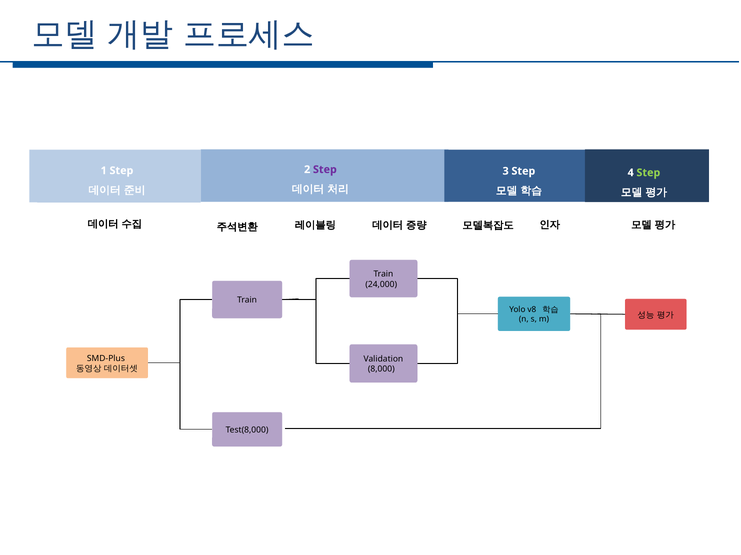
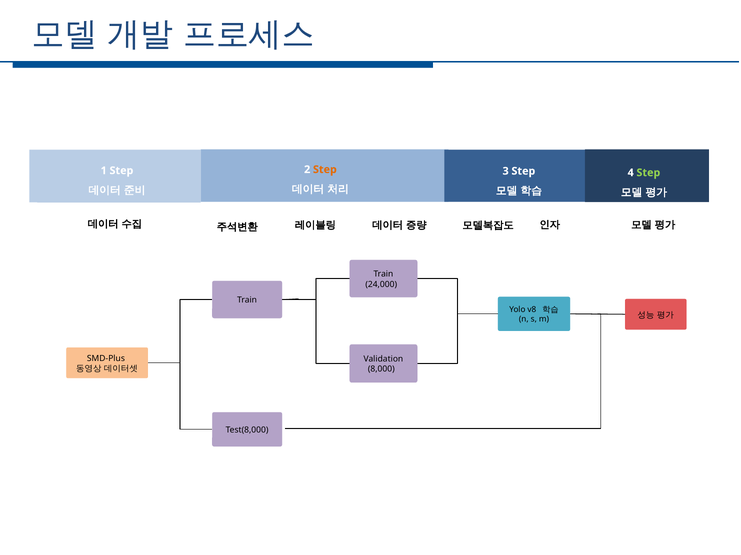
Step colour: purple -> orange (325, 170)
